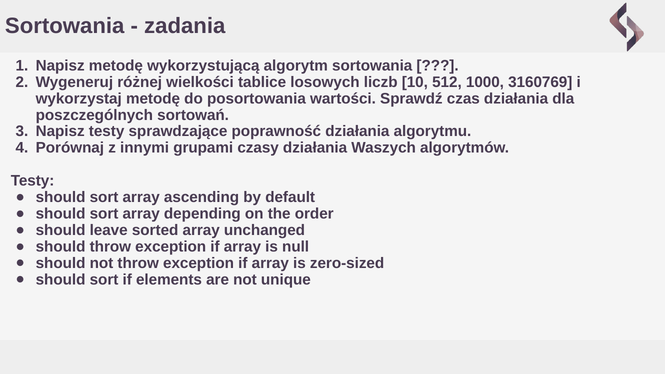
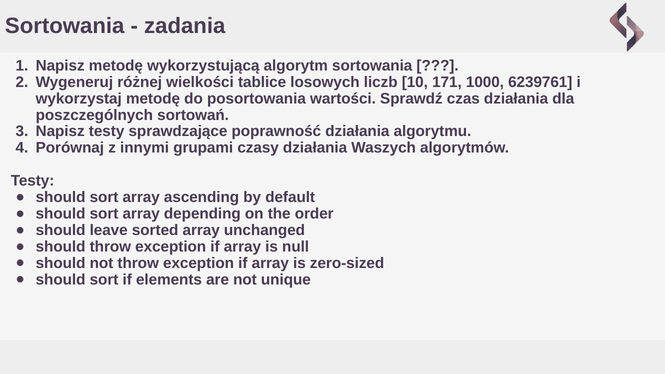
512: 512 -> 171 (447, 82)
3160769: 3160769 -> 6239761 (540, 82)
